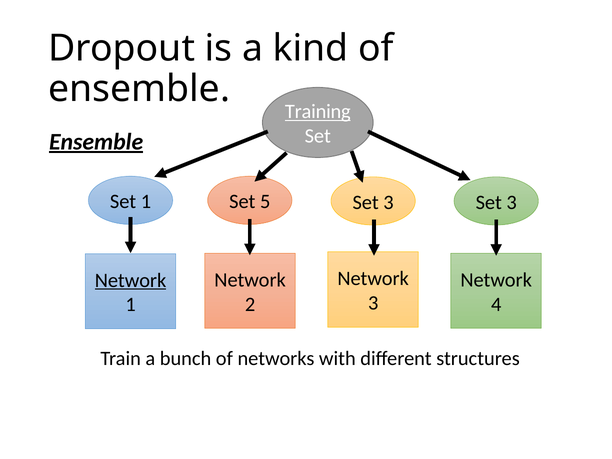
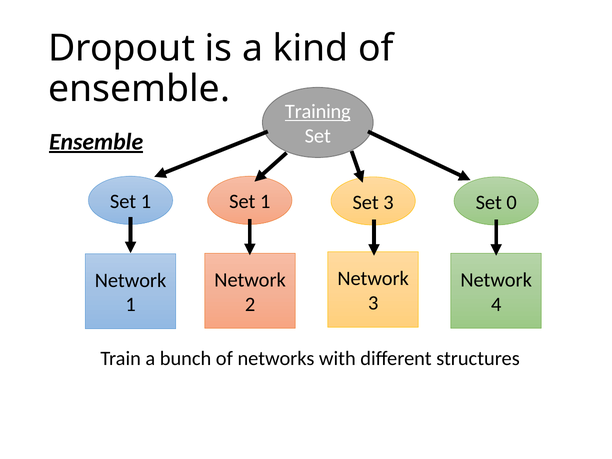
1 Set 5: 5 -> 1 (265, 202)
3 Set 3: 3 -> 0 (512, 202)
Network underline: present -> none (131, 280)
